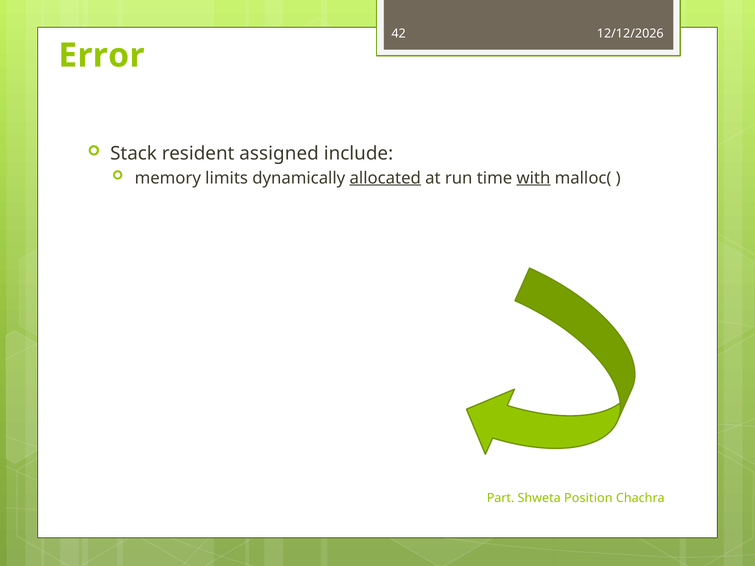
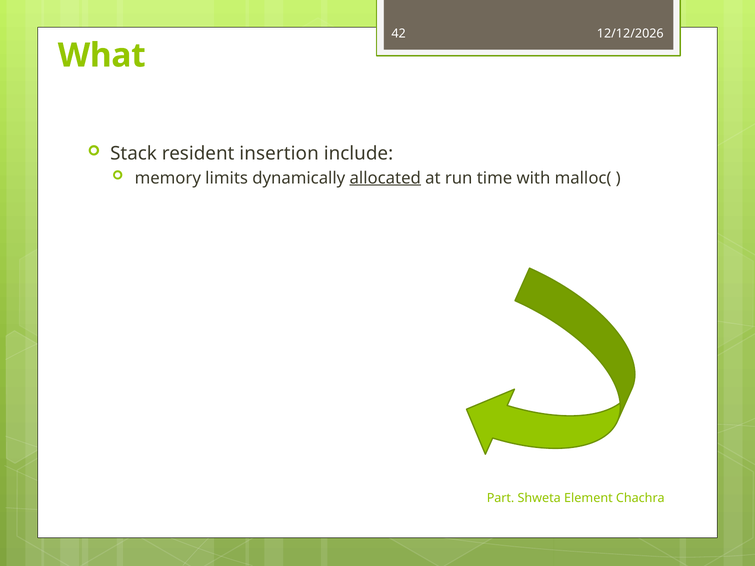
Error: Error -> What (102, 56)
assigned: assigned -> insertion (279, 154)
with underline: present -> none (533, 178)
Position: Position -> Element (588, 498)
